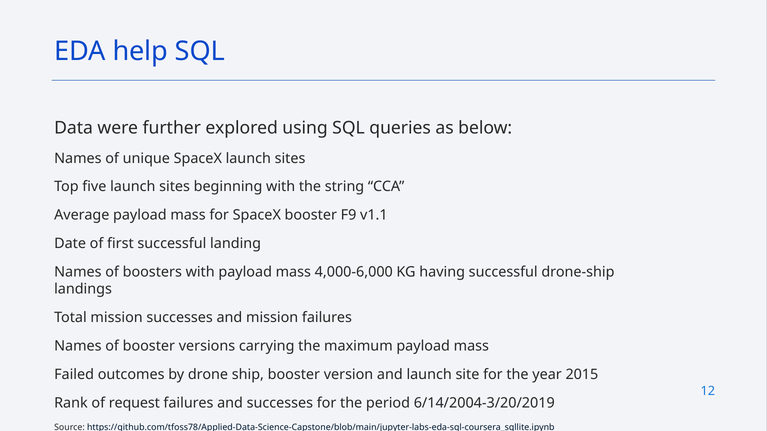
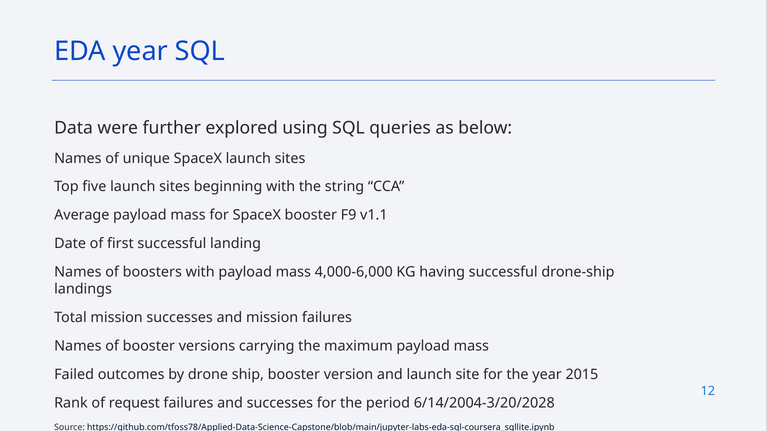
EDA help: help -> year (140, 51)
6/14/2004-3/20/2019: 6/14/2004-3/20/2019 -> 6/14/2004-3/20/2028 (484, 403)
